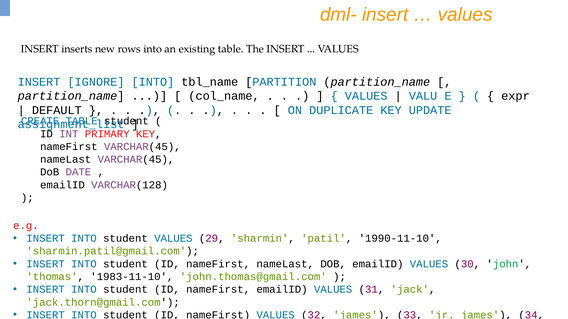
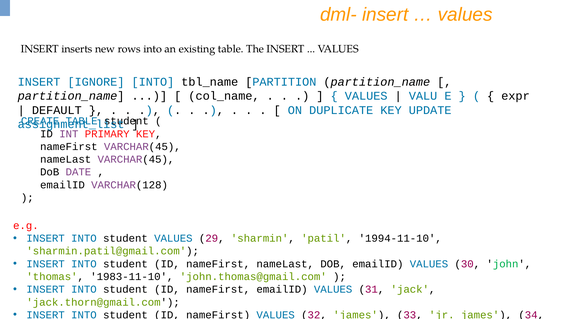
1990-11-10: 1990-11-10 -> 1994-11-10 (400, 239)
